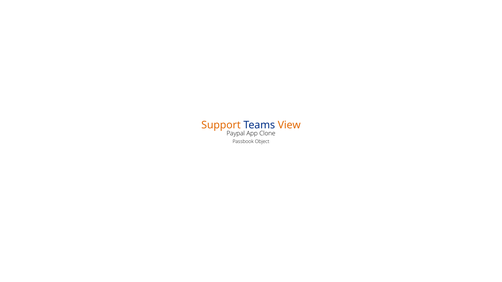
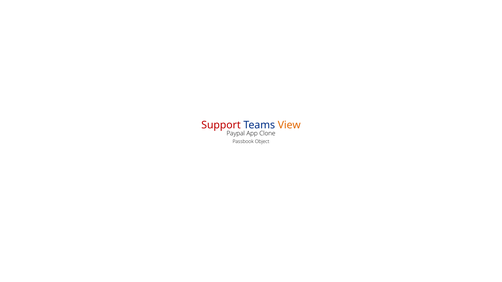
Support colour: orange -> red (221, 125)
